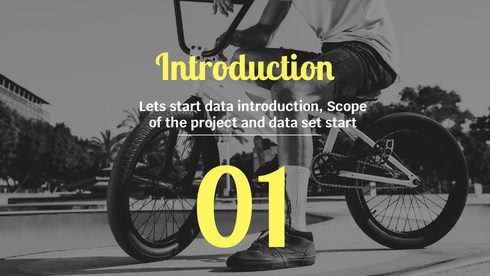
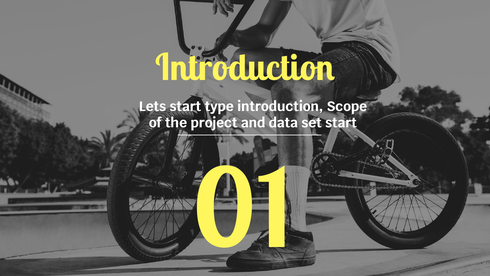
start data: data -> type (219, 106)
